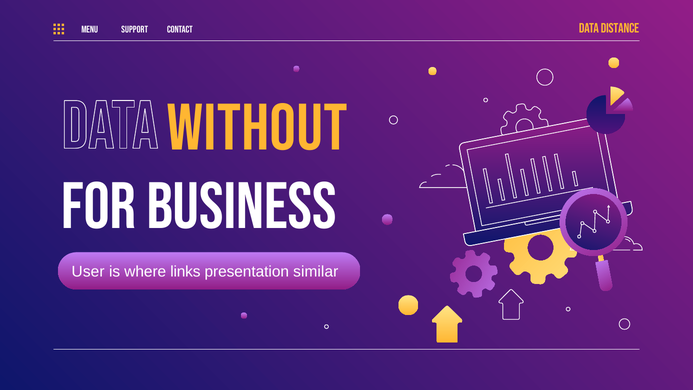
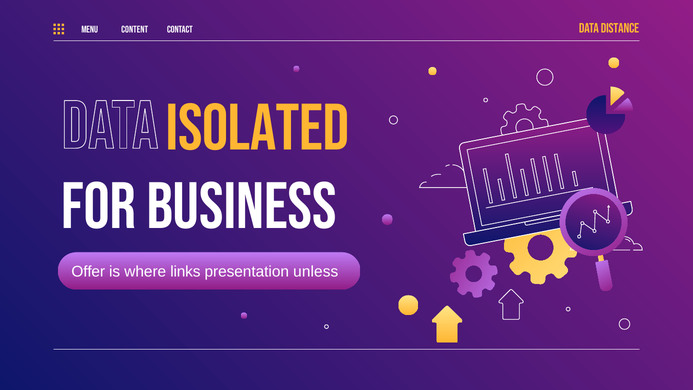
SUPPORT: SUPPORT -> CONTENT (135, 30)
WITHOUT: WITHOUT -> ISOLATED (258, 128)
User: User -> Offer (88, 272)
similar: similar -> unless (316, 272)
